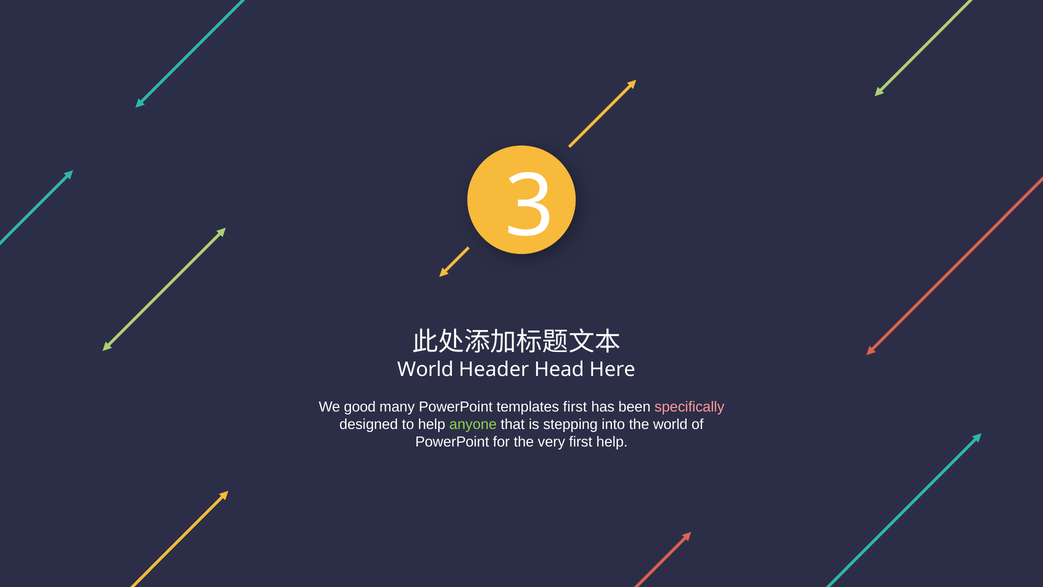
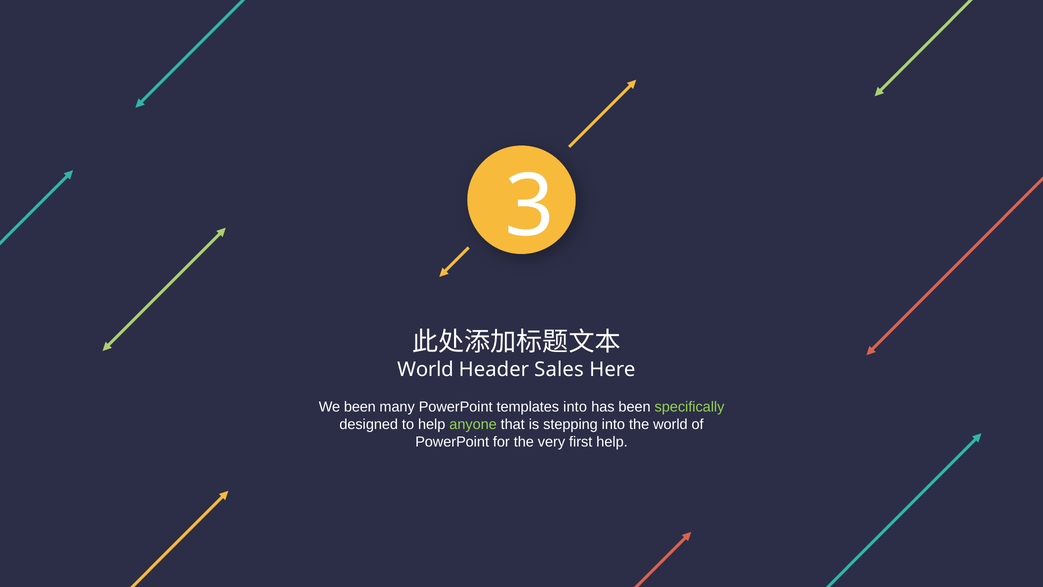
Head: Head -> Sales (559, 369)
We good: good -> been (360, 407)
templates first: first -> into (575, 407)
specifically colour: pink -> light green (690, 407)
